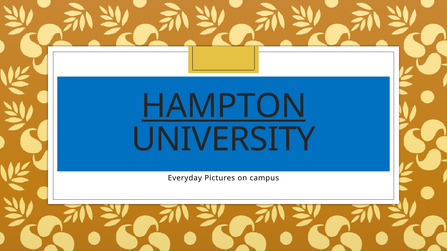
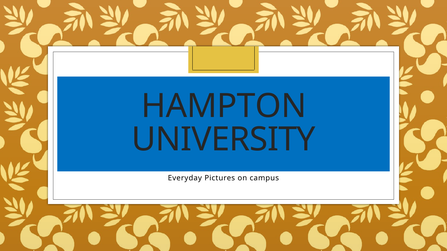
HAMPTON underline: present -> none (224, 106)
